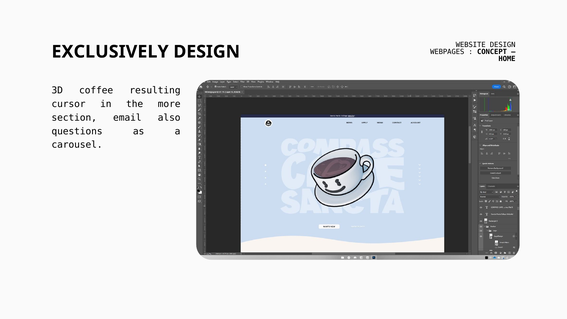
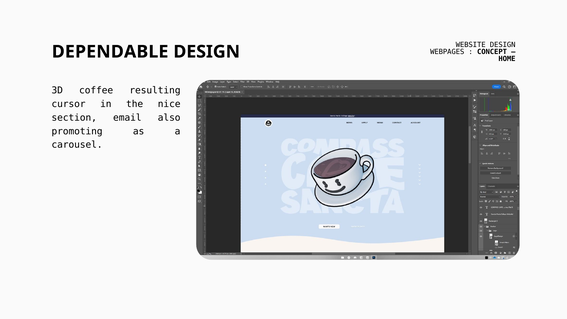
EXCLUSIVELY: EXCLUSIVELY -> DEPENDABLE (110, 52)
more: more -> nice (169, 104)
questions: questions -> promoting (77, 131)
